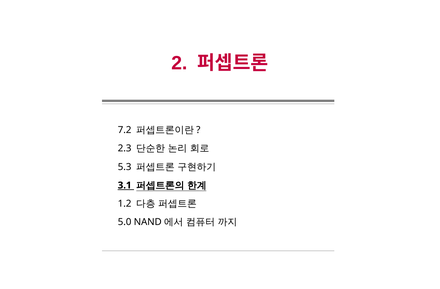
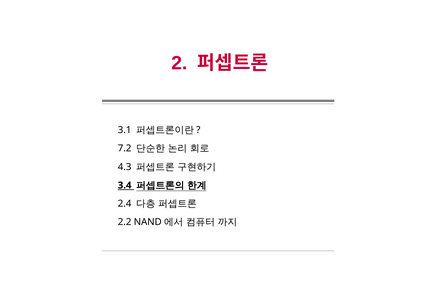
7.2: 7.2 -> 3.1 (125, 130)
2.3: 2.3 -> 7.2 (125, 148)
5.3: 5.3 -> 4.3 (125, 167)
3.1: 3.1 -> 3.4 (125, 185)
1.2: 1.2 -> 2.4 (125, 204)
5.0: 5.0 -> 2.2 (125, 222)
